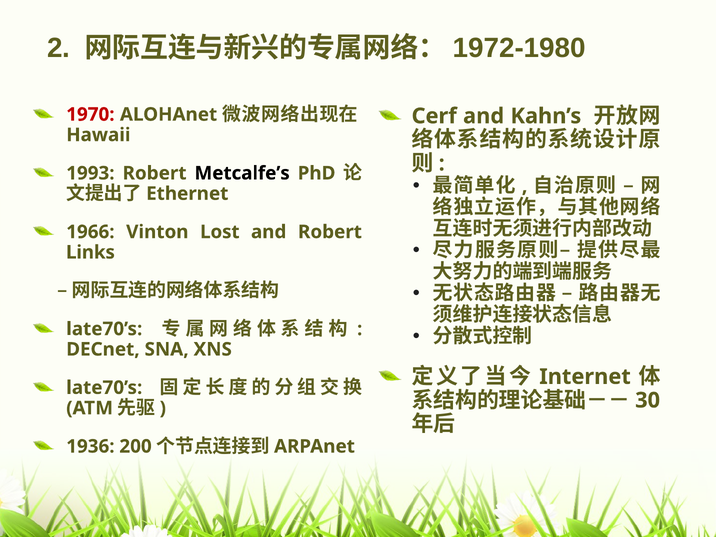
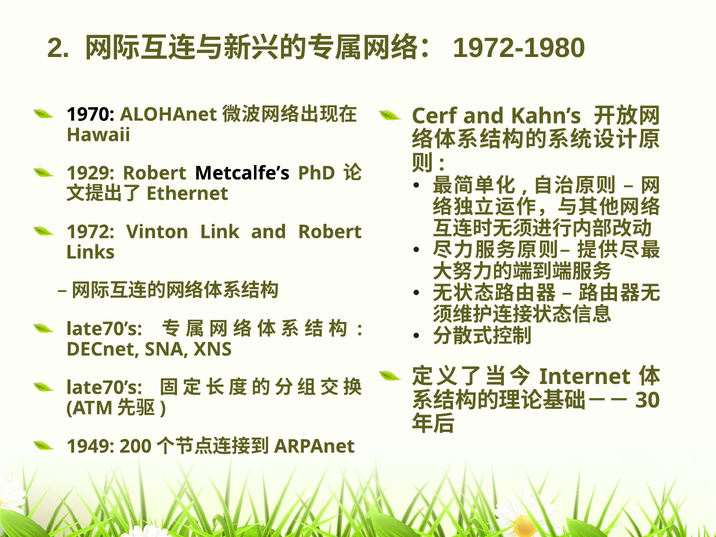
1970 colour: red -> black (90, 115)
1993: 1993 -> 1929 (90, 173)
1966: 1966 -> 1972 (90, 232)
Lost: Lost -> Link (220, 232)
1936: 1936 -> 1949 (90, 446)
